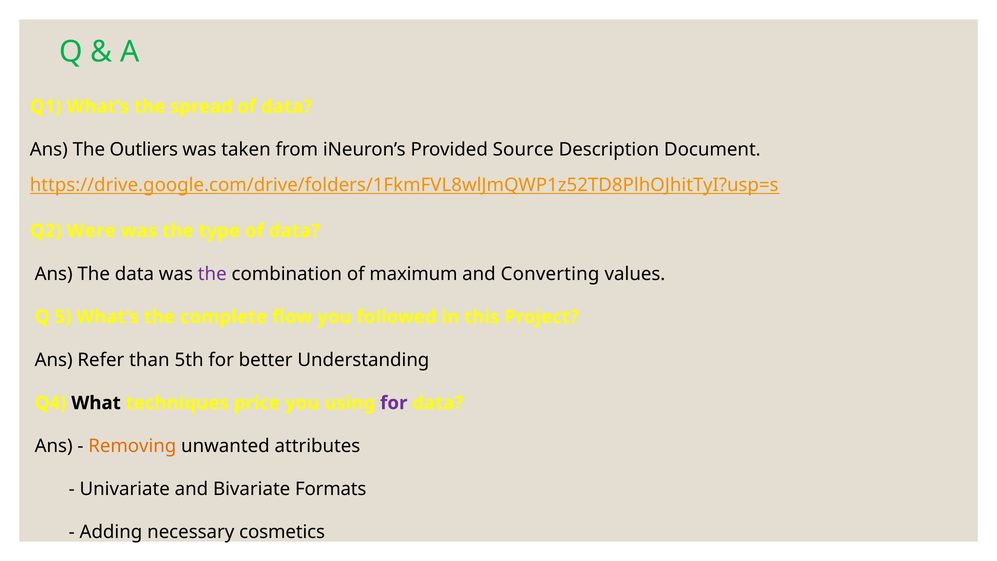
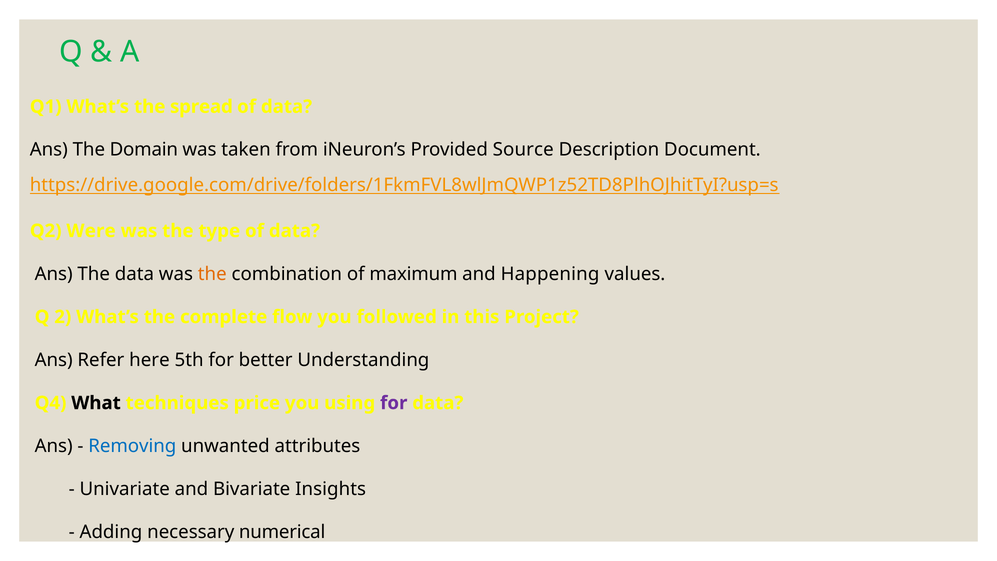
Outliers: Outliers -> Domain (144, 150)
the colour: purple -> orange (212, 274)
Converting: Converting -> Happening (550, 274)
5: 5 -> 2 (63, 317)
than: than -> here (149, 360)
Removing colour: orange -> blue (132, 446)
Formats: Formats -> Insights (331, 489)
cosmetics: cosmetics -> numerical (282, 532)
